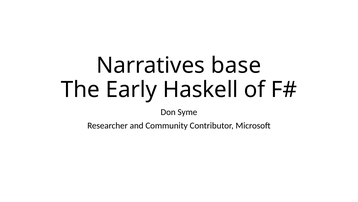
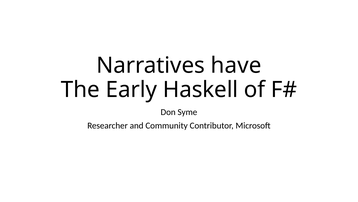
base: base -> have (236, 65)
